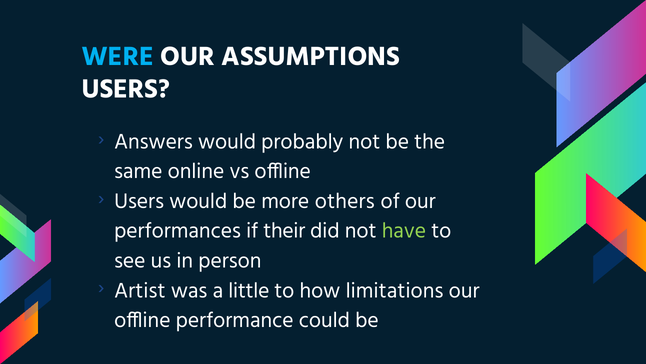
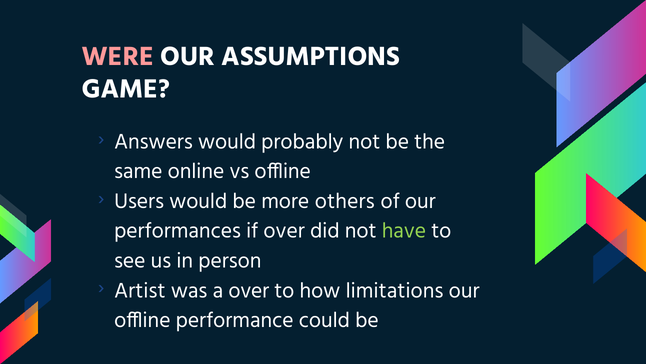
WERE colour: light blue -> pink (118, 56)
USERS: USERS -> GAME (126, 89)
if their: their -> over (284, 230)
a little: little -> over (249, 290)
